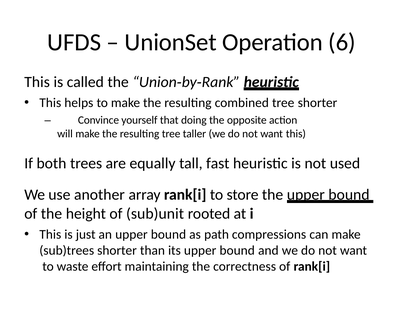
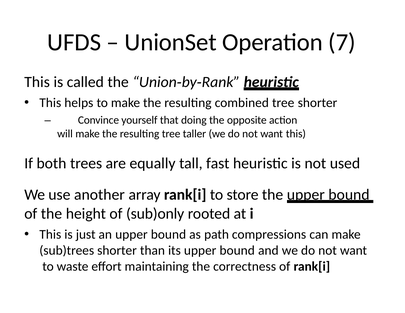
6: 6 -> 7 (342, 42)
sub)unit: sub)unit -> sub)only (155, 214)
